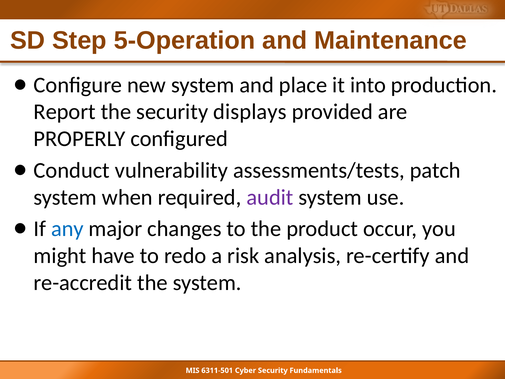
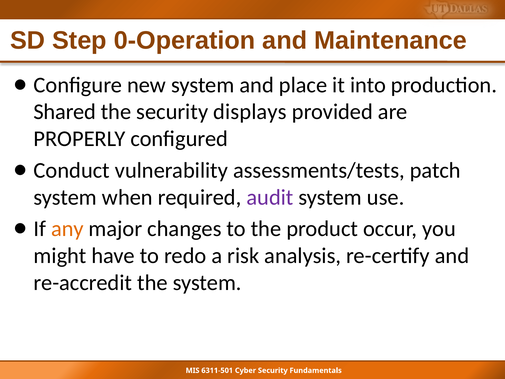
5-Operation: 5-Operation -> 0-Operation (185, 41)
Report: Report -> Shared (65, 112)
any colour: blue -> orange (67, 229)
